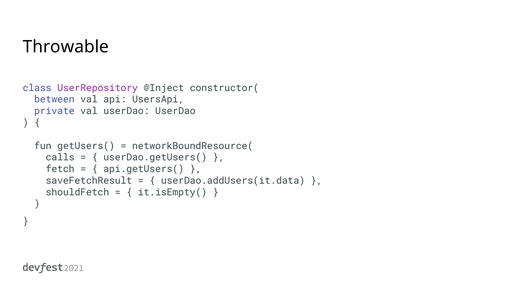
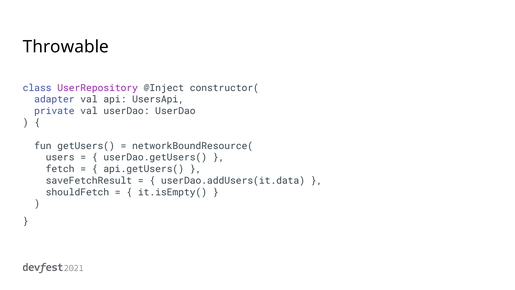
between: between -> adapter (54, 99)
calls: calls -> users (60, 157)
